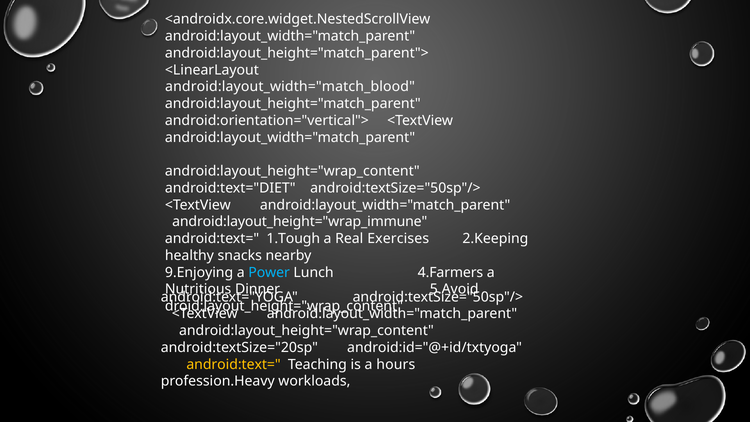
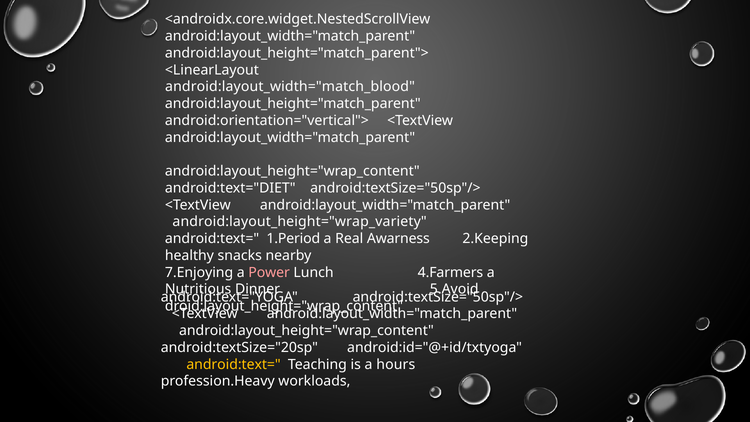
android:layout_height="wrap_immune: android:layout_height="wrap_immune -> android:layout_height="wrap_variety (300, 222)
1.Tough: 1.Tough -> 1.Period (293, 239)
Exercises: Exercises -> Awarness (398, 239)
9.Enjoying: 9.Enjoying -> 7.Enjoying (199, 272)
Power colour: light blue -> pink (269, 272)
